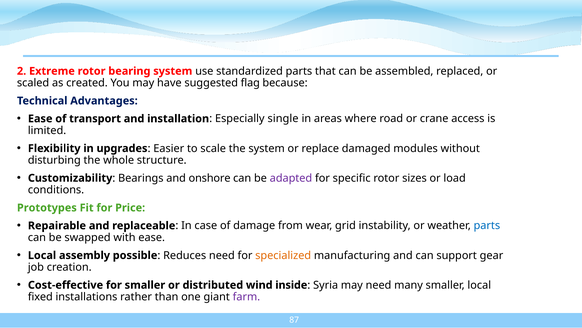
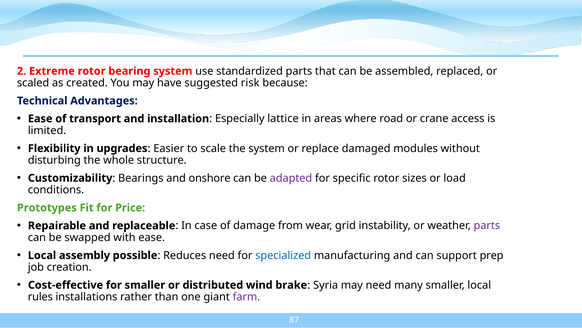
flag: flag -> risk (250, 83)
single: single -> lattice (283, 118)
parts colour: blue -> purple (487, 225)
specialized colour: orange -> blue (283, 255)
gear: gear -> prep (492, 255)
inside: inside -> brake (291, 285)
fixed: fixed -> rules (40, 296)
